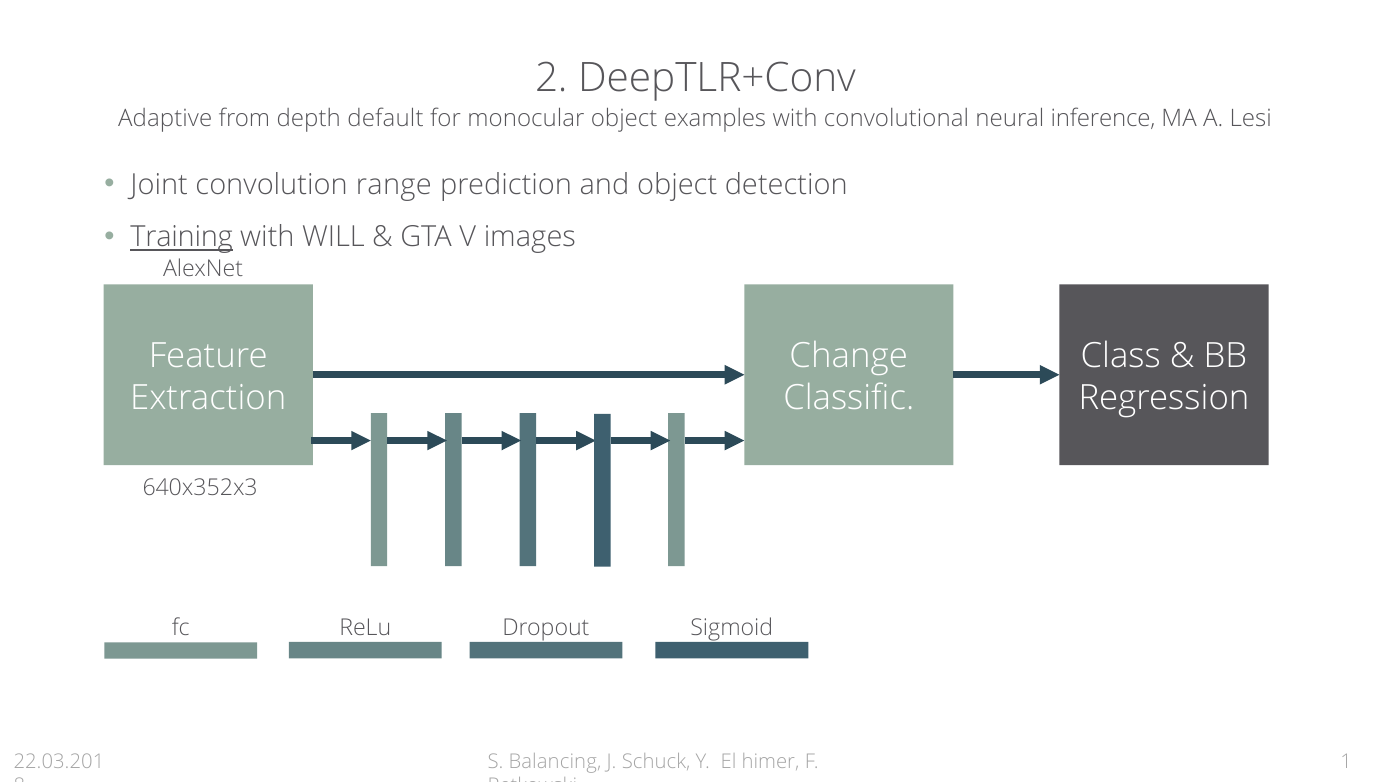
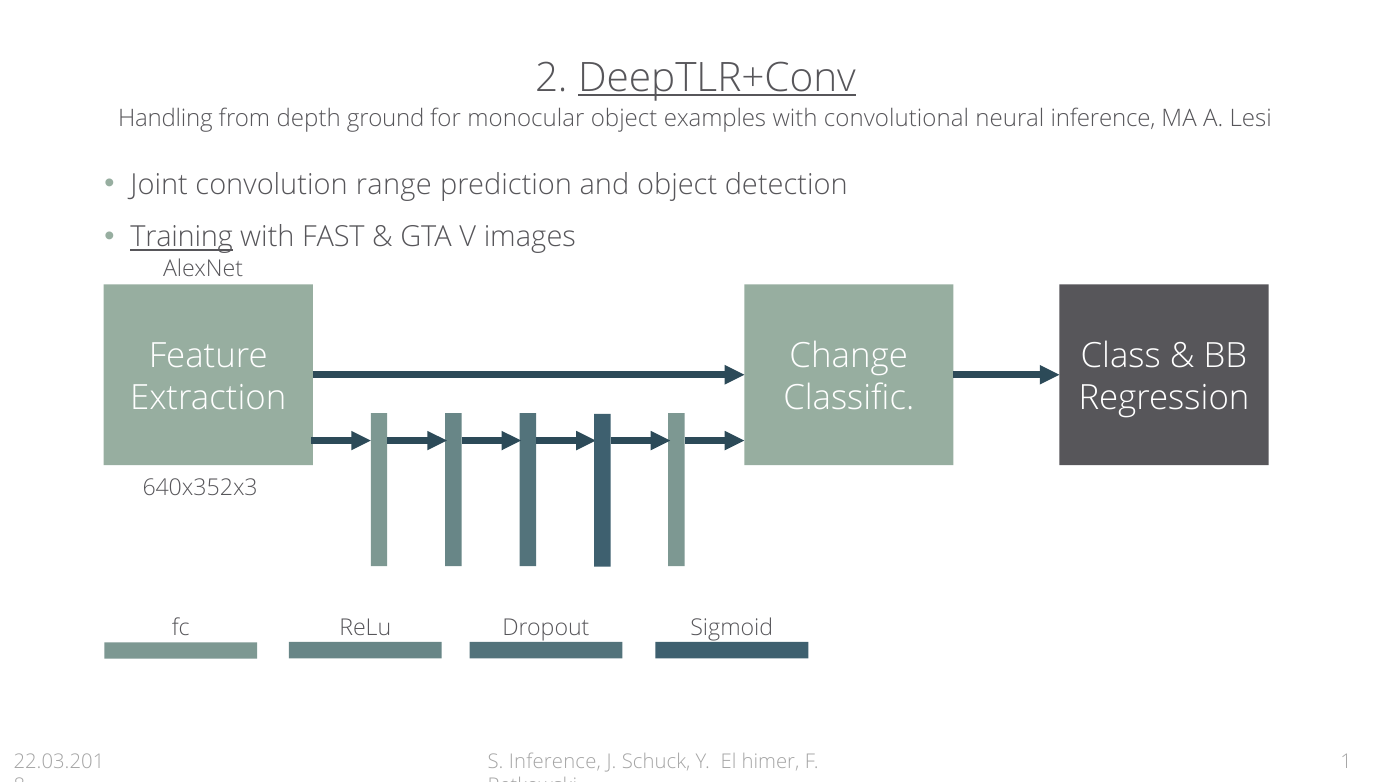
DeepTLR+Conv underline: none -> present (717, 78)
Adaptive: Adaptive -> Handling (165, 118)
default: default -> ground (386, 118)
WILL: WILL -> FAST (333, 237)
S Balancing: Balancing -> Inference (555, 762)
